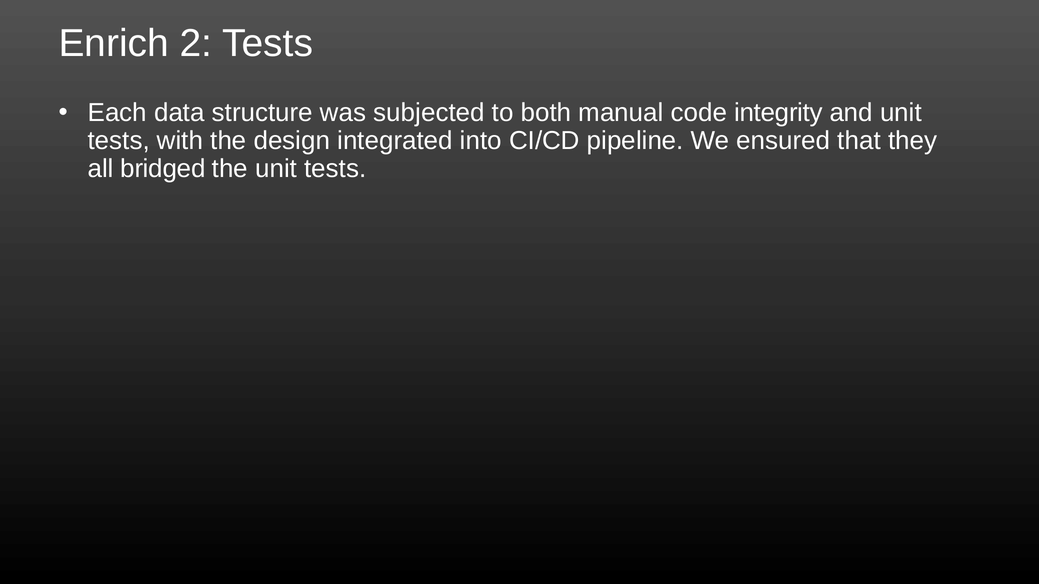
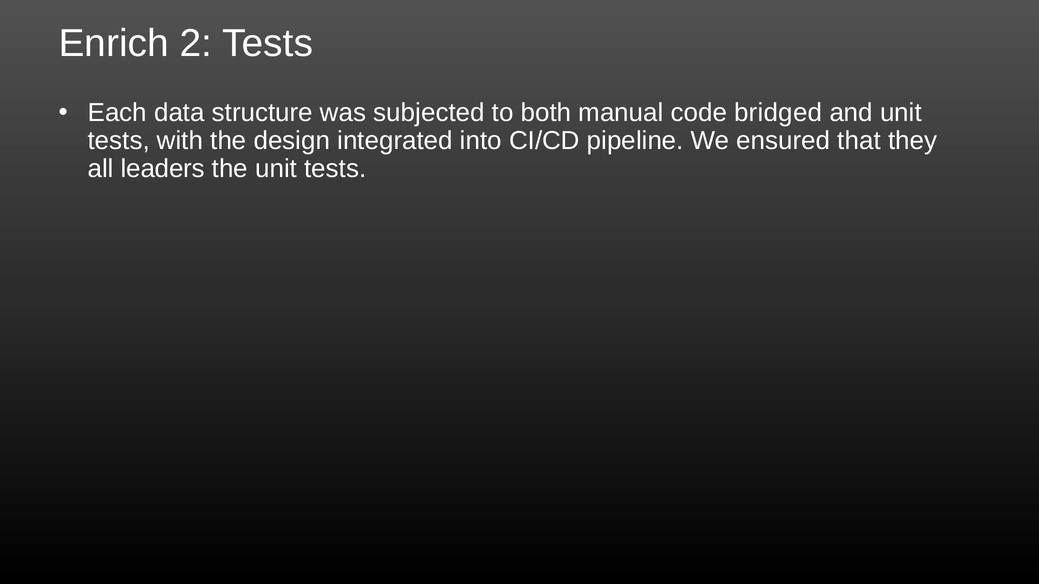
integrity: integrity -> bridged (778, 113)
bridged: bridged -> leaders (163, 169)
